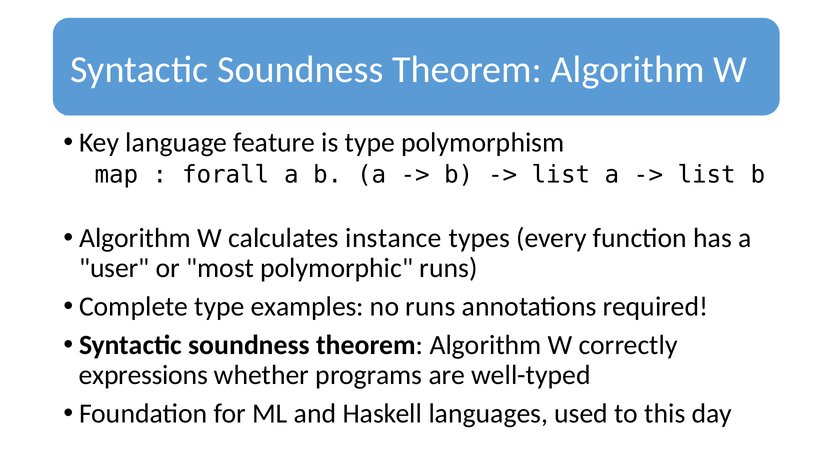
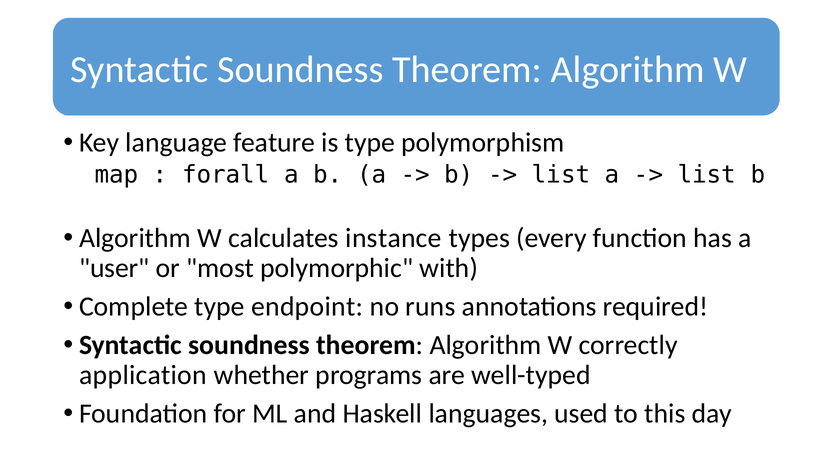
polymorphic runs: runs -> with (449, 268)
examples: examples -> endpoint (307, 307)
expressions: expressions -> application (143, 375)
